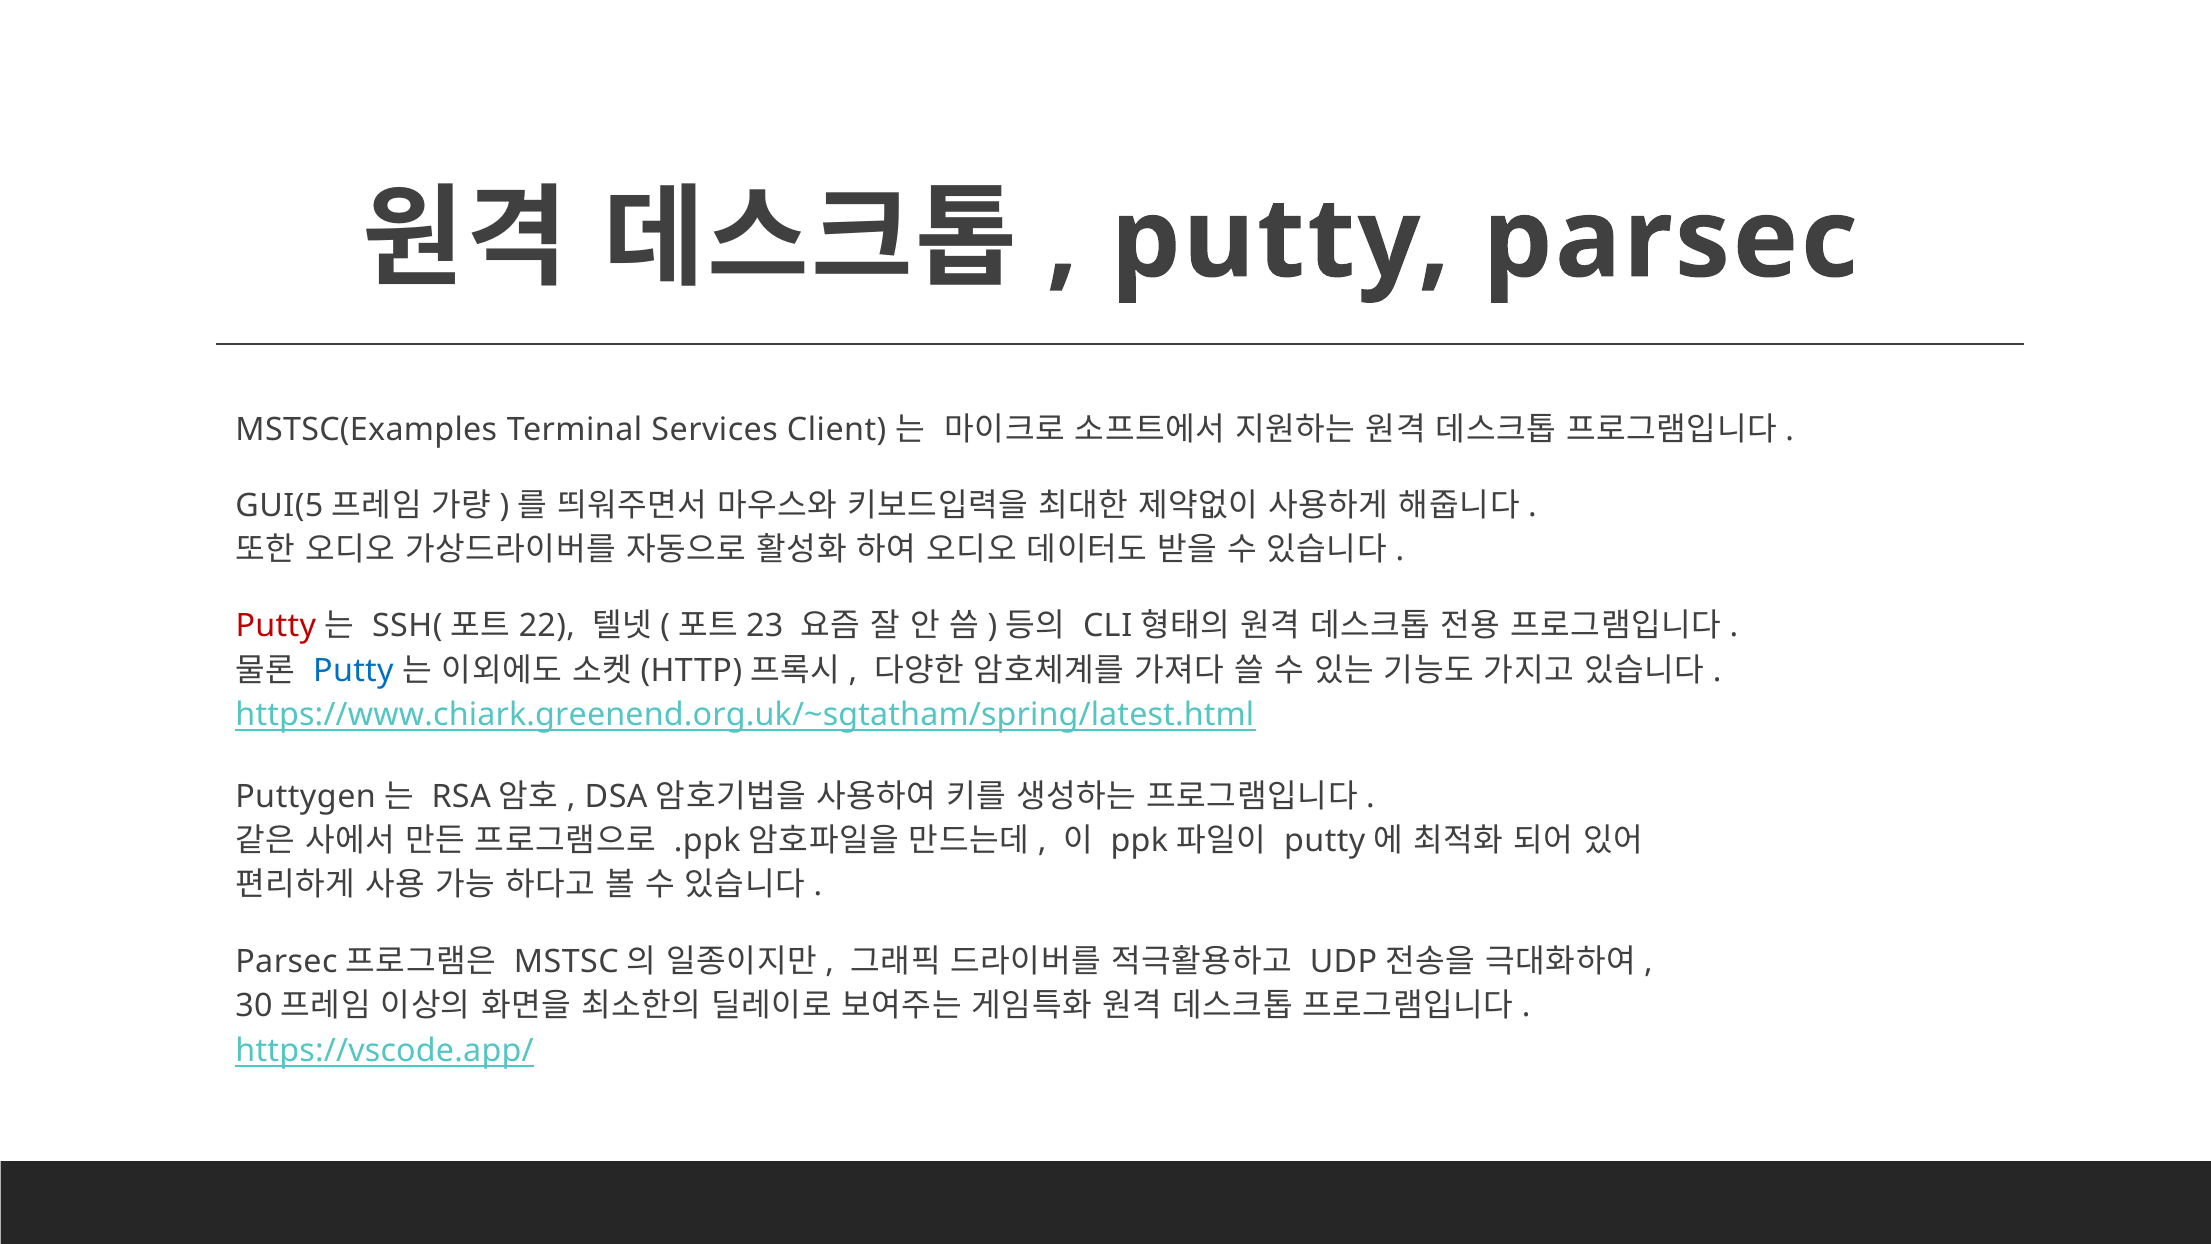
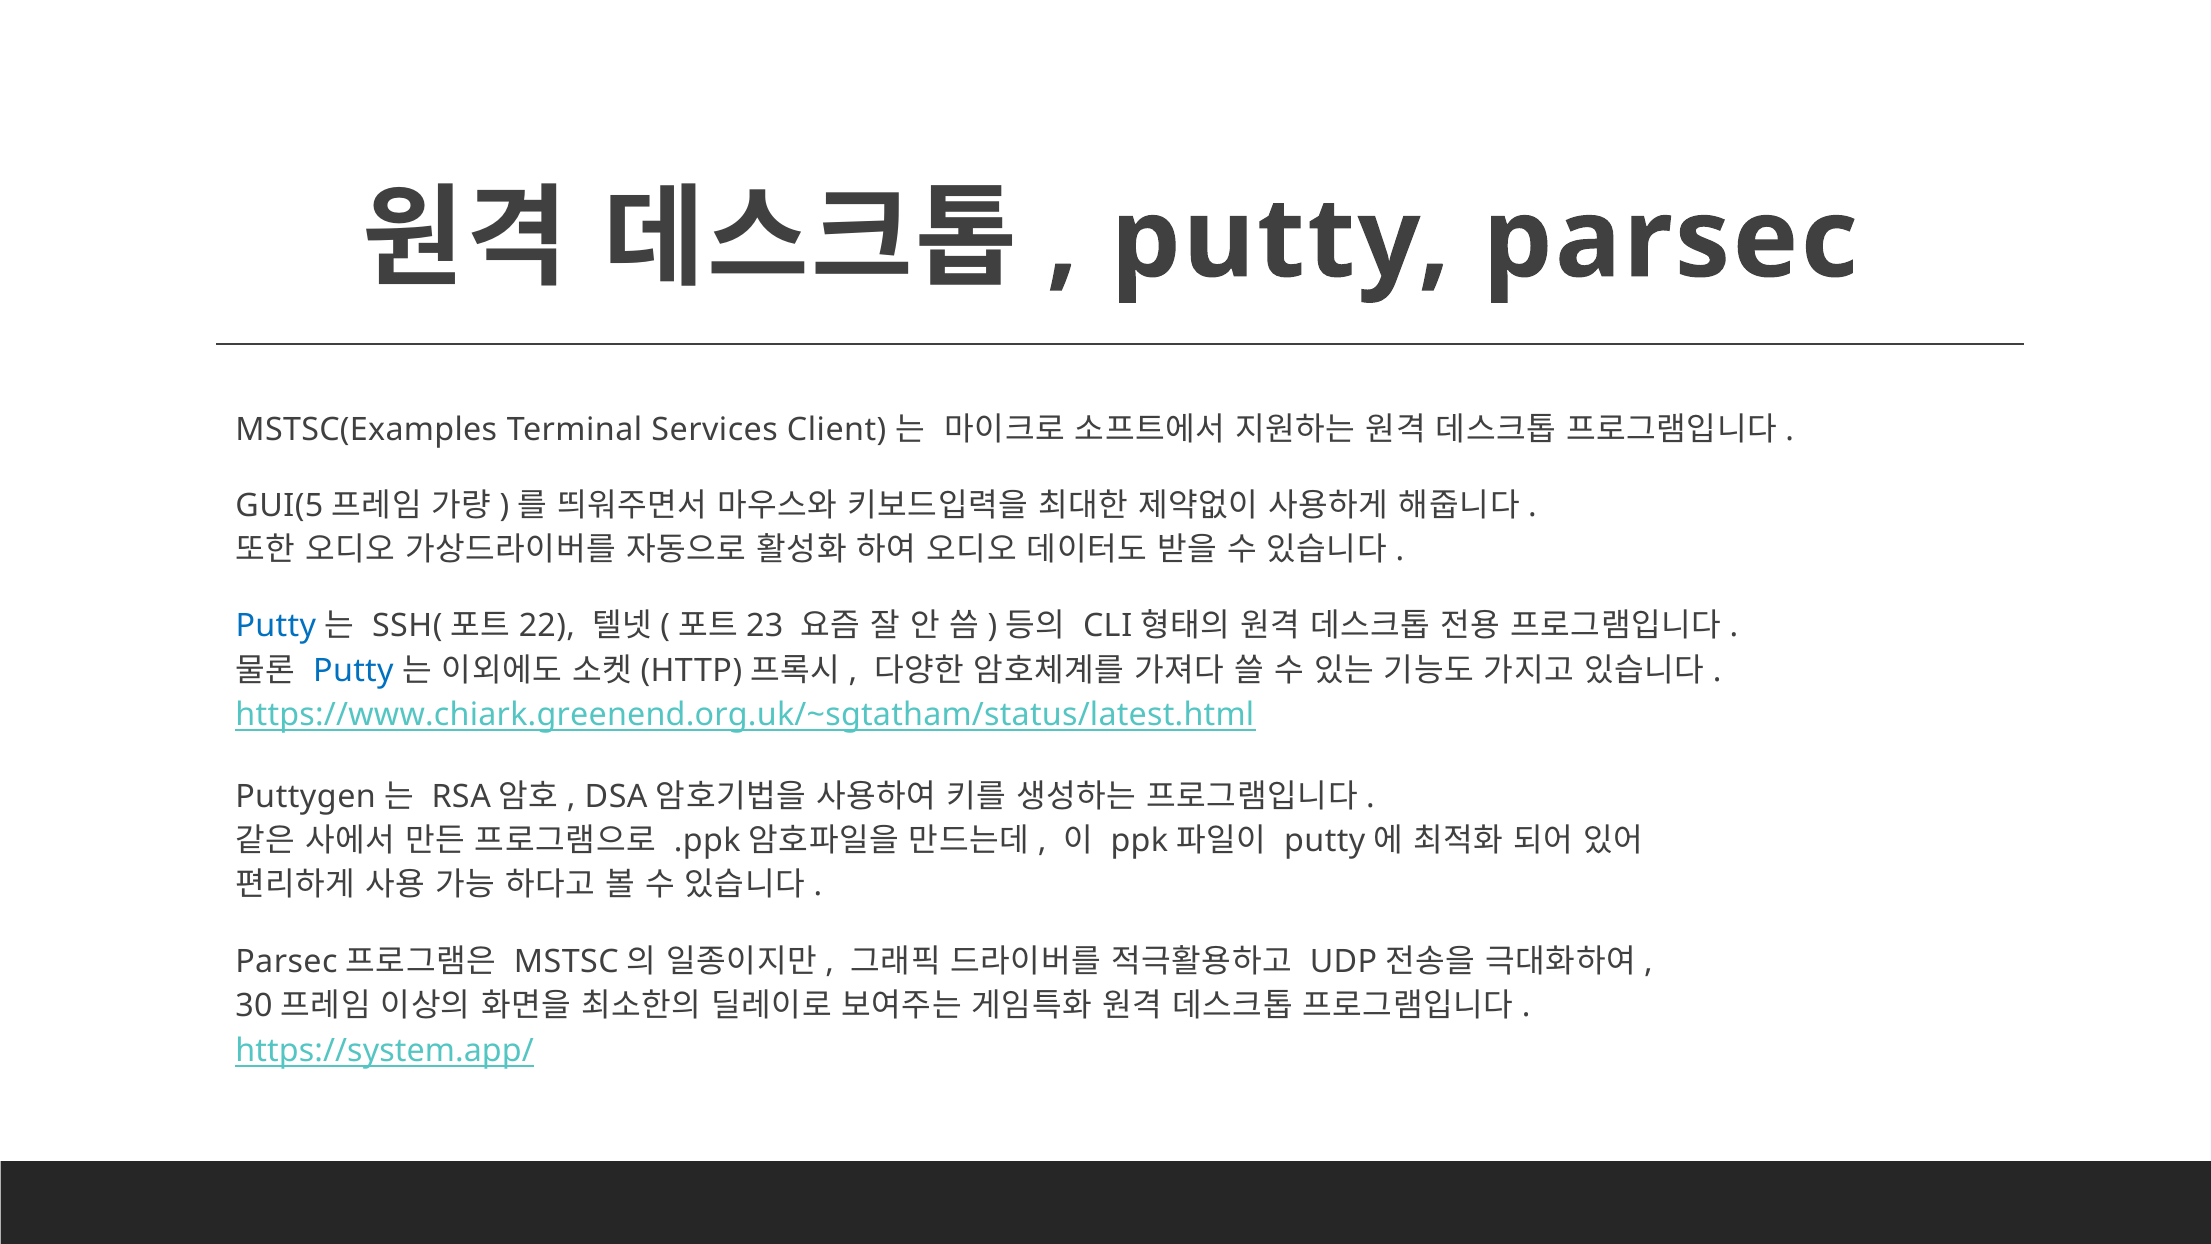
Putty colour: red -> blue (276, 626)
https://www.chiark.greenend.org.uk/~sgtatham/spring/latest.html: https://www.chiark.greenend.org.uk/~sgtatham/spring/latest.html -> https://www.chiark.greenend.org.uk/~sgtatham/status/latest.html (745, 715)
https://vscode.app/: https://vscode.app/ -> https://system.app/ (385, 1050)
